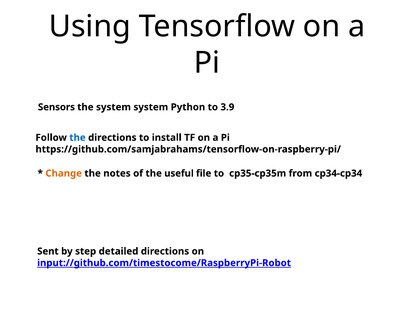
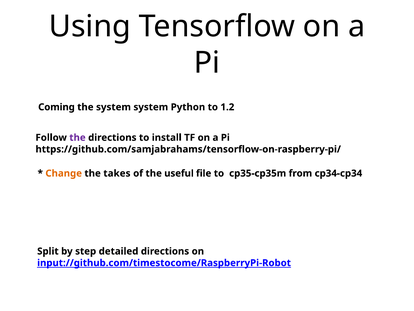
Sensors: Sensors -> Coming (56, 107)
3.9: 3.9 -> 1.2 (227, 107)
the colour: blue -> purple (77, 137)
notes: notes -> takes (117, 173)
Sent: Sent -> Split (48, 251)
